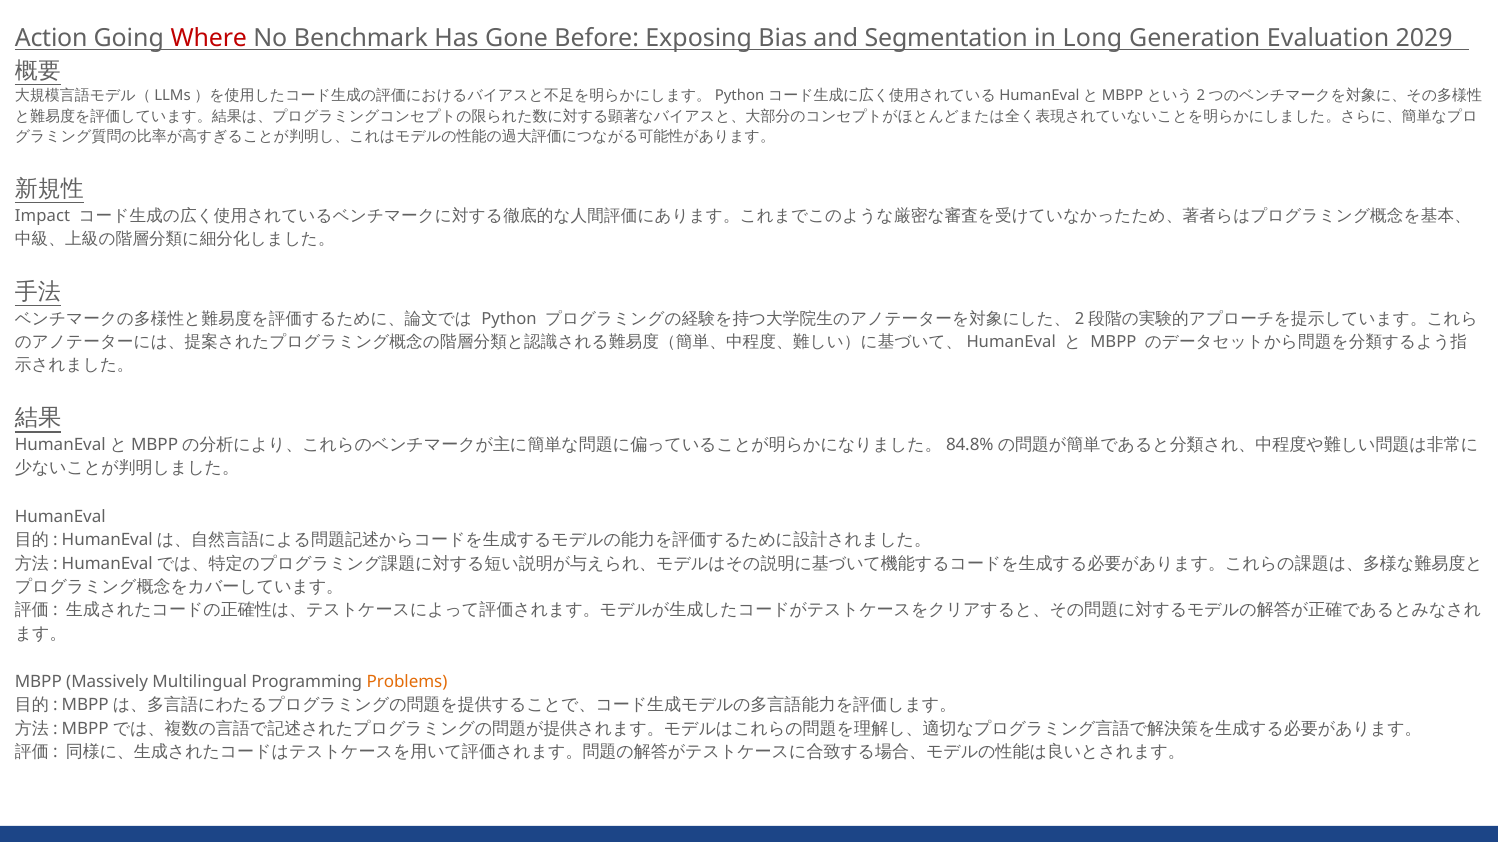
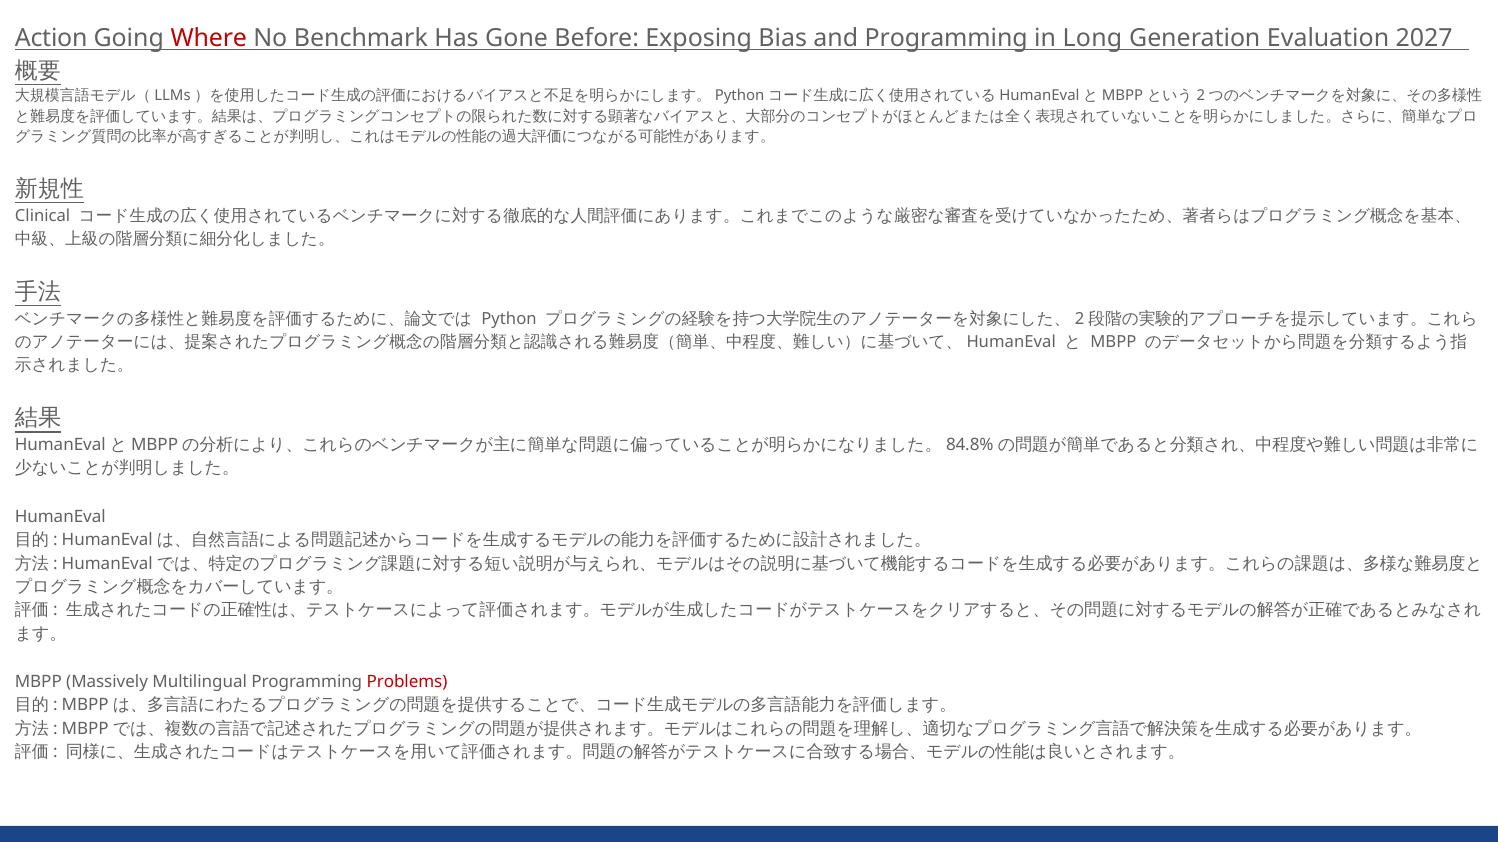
and Segmentation: Segmentation -> Programming (946, 38)
2029: 2029 -> 2027 (1424, 38)
Impact: Impact -> Clinical (43, 216)
Problems colour: orange -> red (407, 682)
